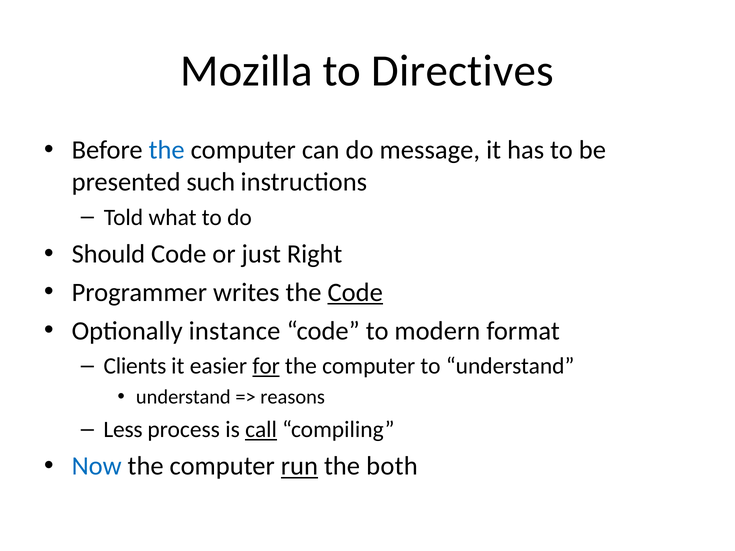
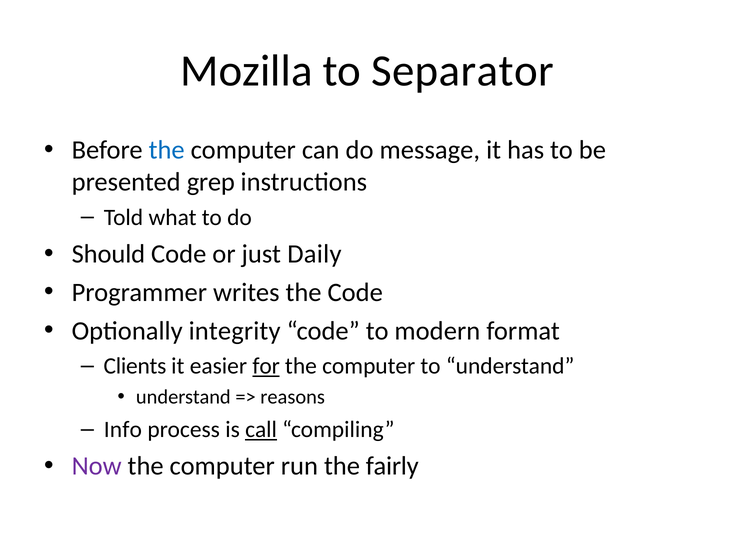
Directives: Directives -> Separator (463, 71)
such: such -> grep (211, 182)
Right: Right -> Daily (314, 254)
Code underline: present -> none (355, 293)
instance: instance -> integrity (235, 331)
Less: Less -> Info (123, 430)
Now colour: blue -> purple (97, 466)
run underline: present -> none (299, 466)
both: both -> fairly (392, 466)
